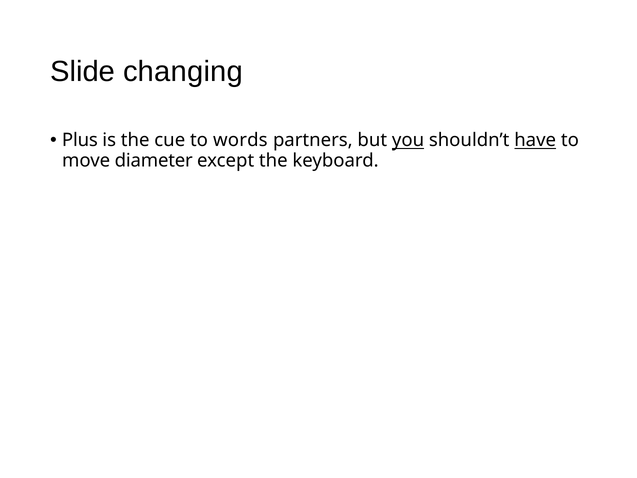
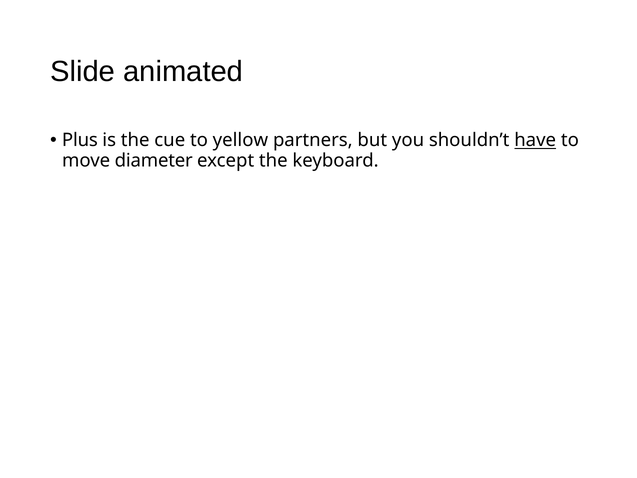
changing: changing -> animated (183, 71)
words: words -> yellow (240, 140)
you underline: present -> none (408, 140)
